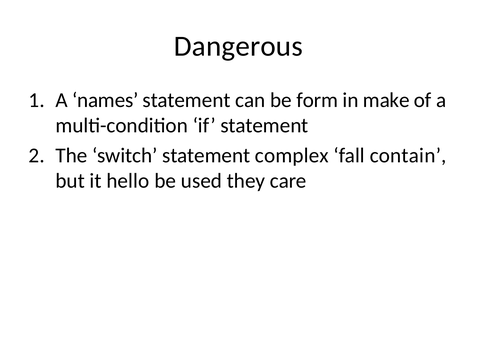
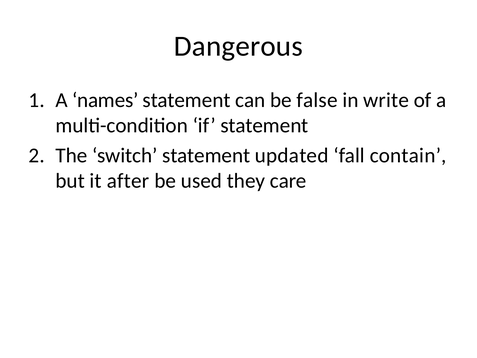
form: form -> false (317, 100)
make: make -> write (386, 100)
complex: complex -> updated (292, 155)
hello: hello -> after (128, 181)
